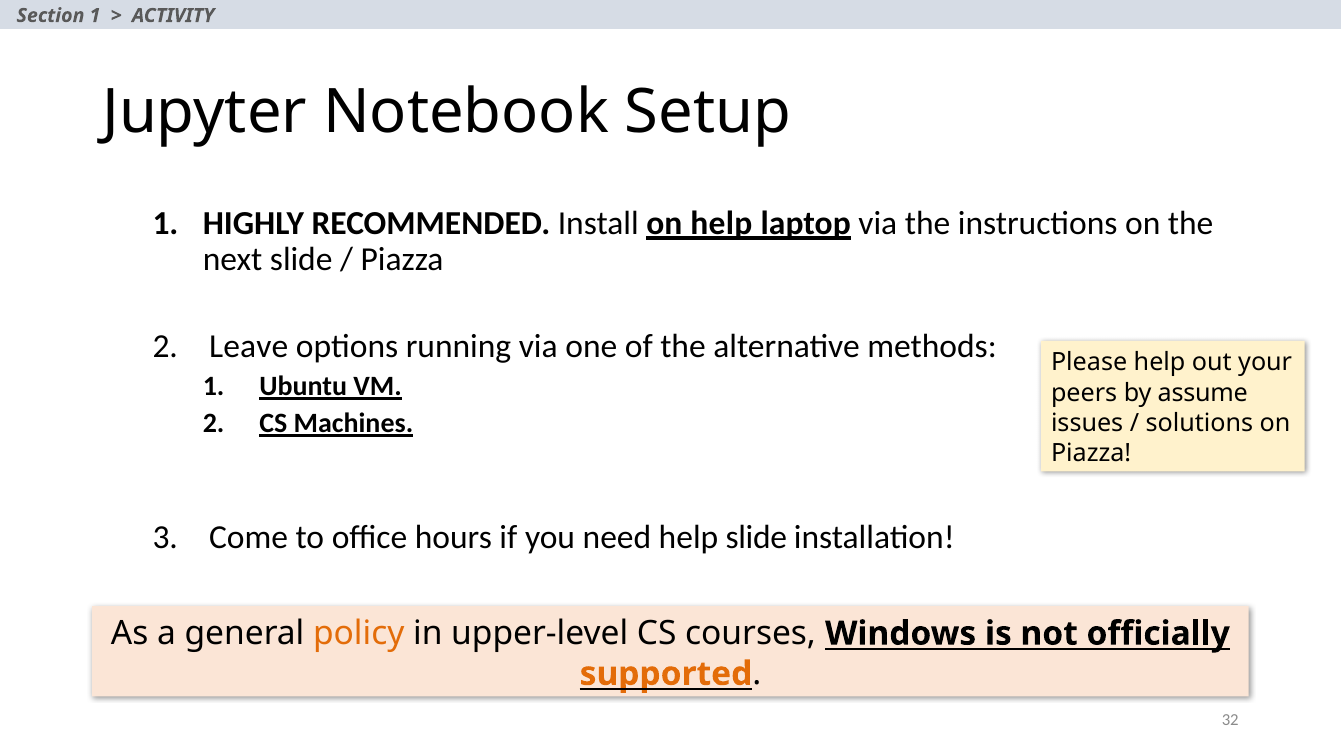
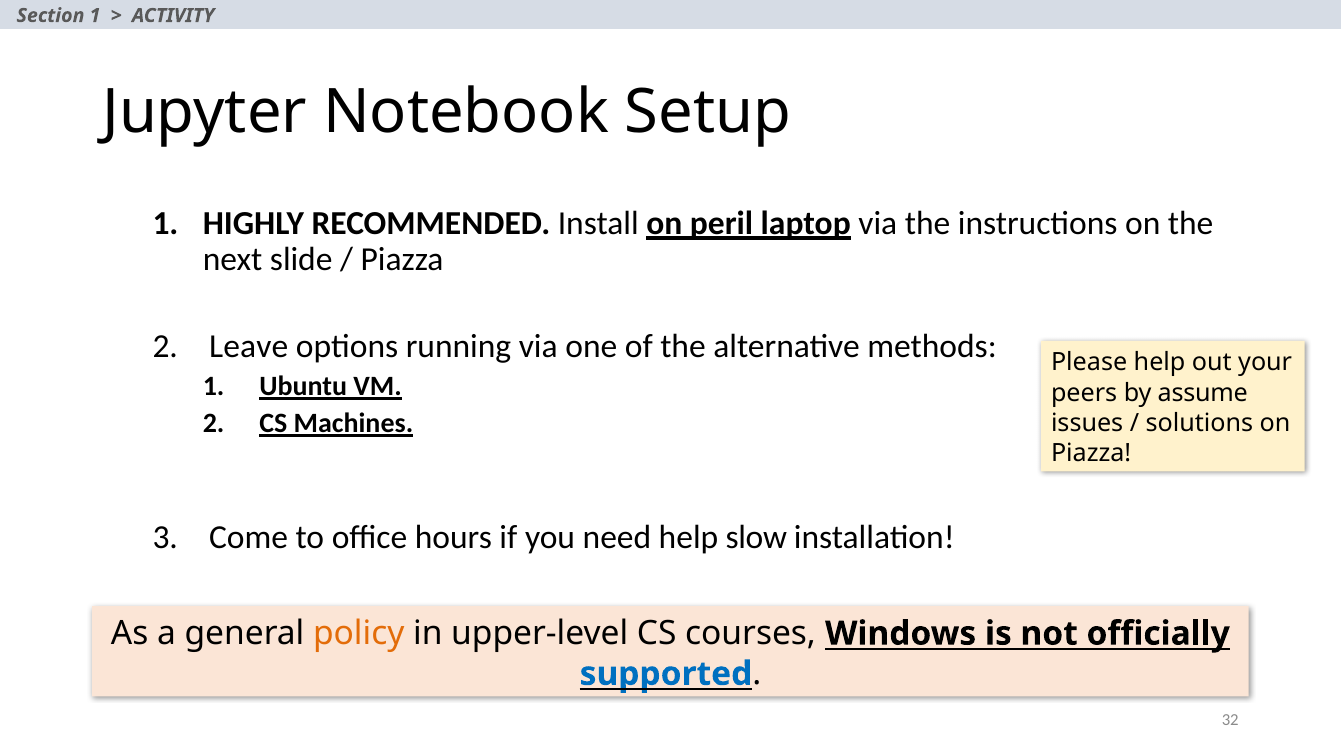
on help: help -> peril (722, 224)
help slide: slide -> slow (756, 538)
supported colour: orange -> blue (666, 674)
